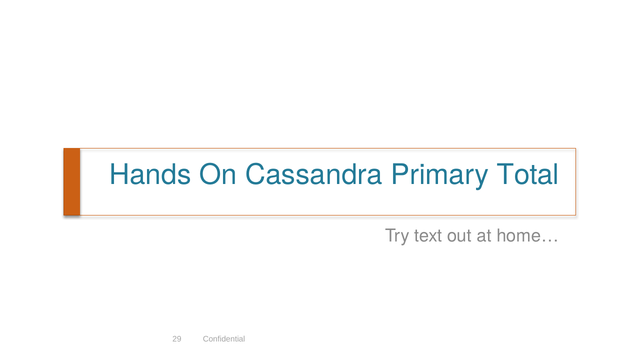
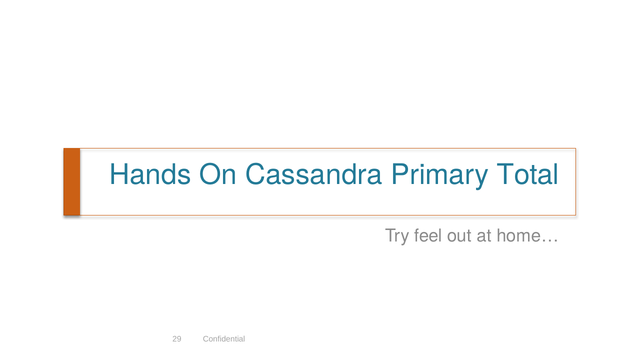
text: text -> feel (428, 236)
